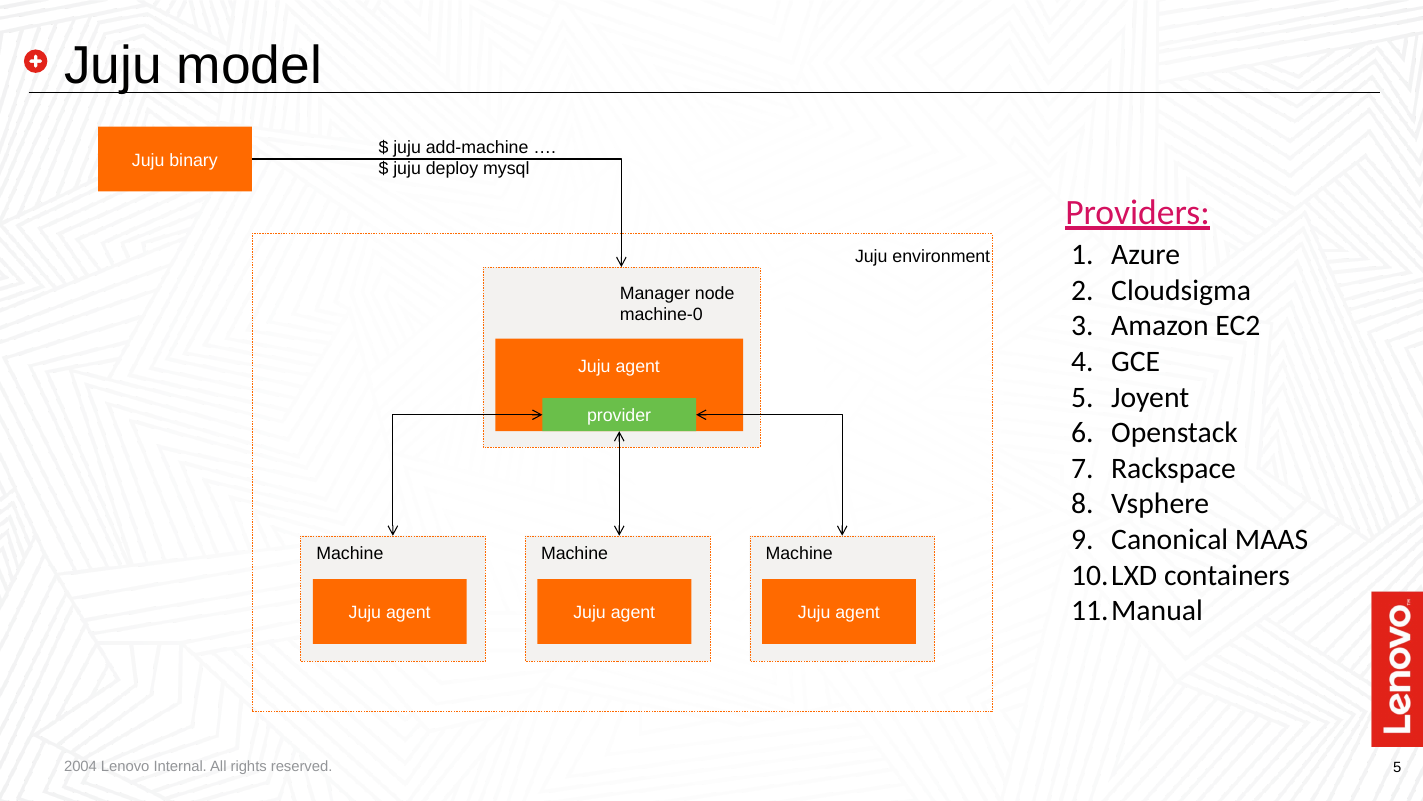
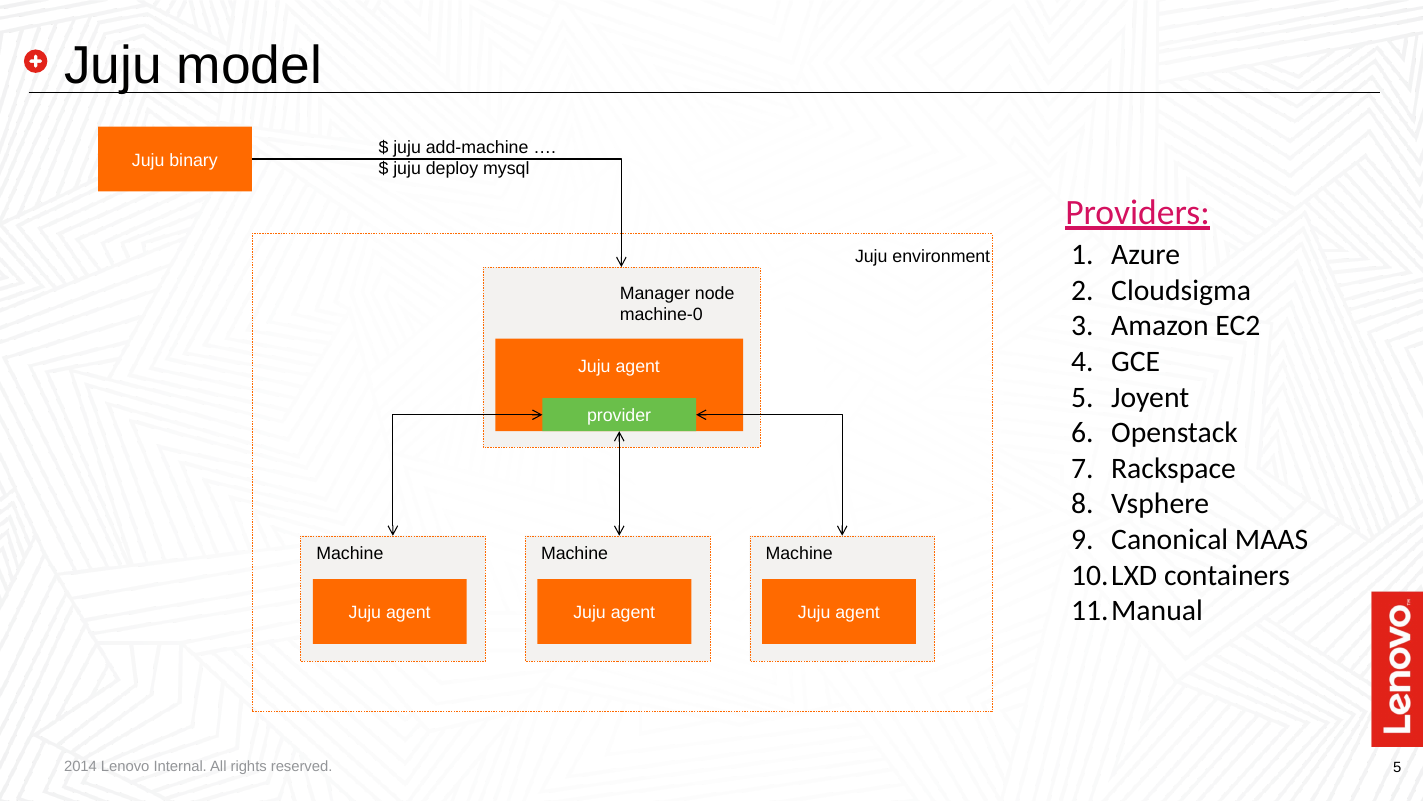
2004: 2004 -> 2014 (80, 766)
